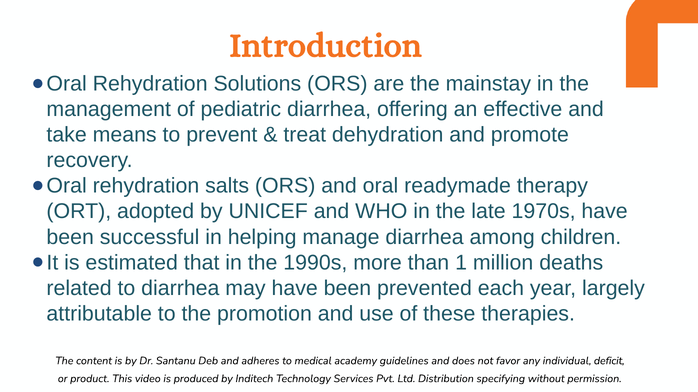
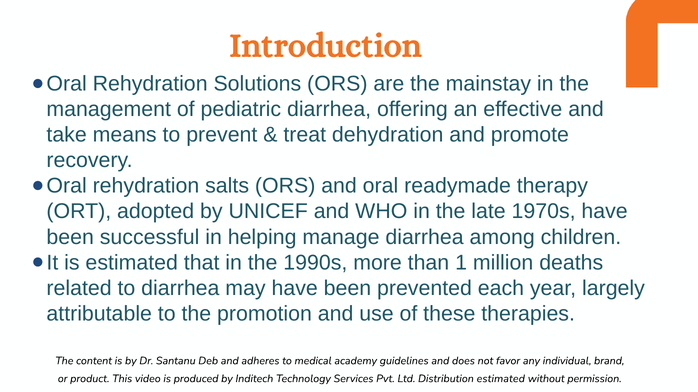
deficit: deficit -> brand (609, 361)
Distribution specifying: specifying -> estimated (501, 379)
